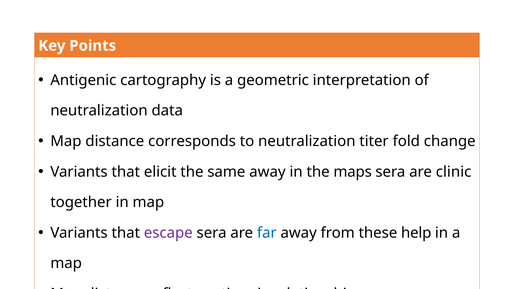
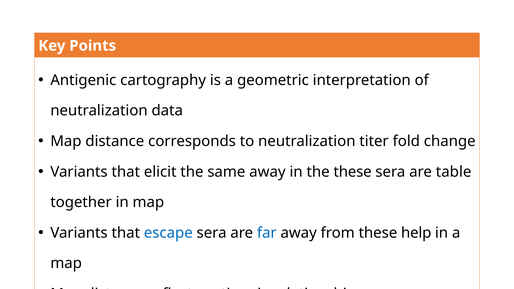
the maps: maps -> these (353, 172)
clinic: clinic -> table (454, 172)
escape colour: purple -> blue (168, 233)
